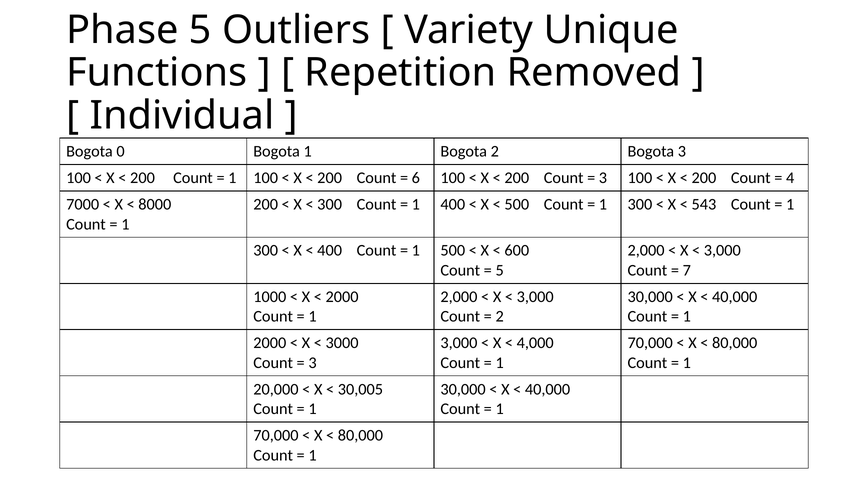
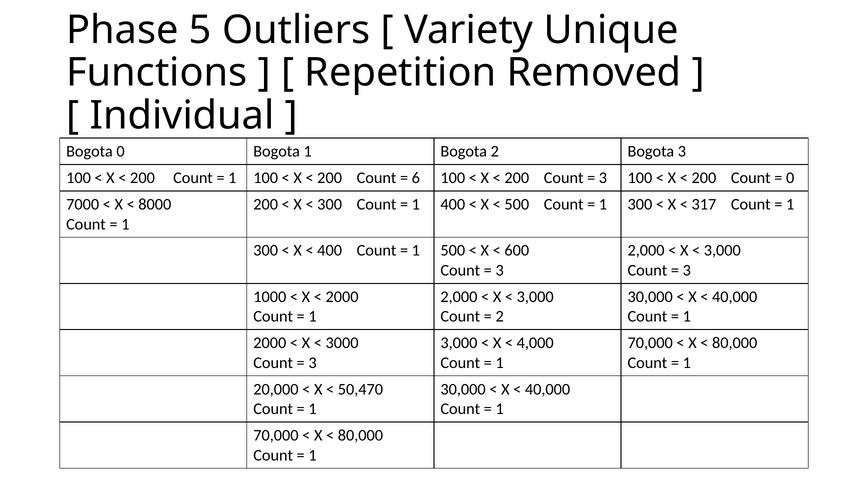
4: 4 -> 0 (790, 178)
543: 543 -> 317 (704, 204)
5: 5 -> 3 (500, 271)
7: 7 -> 3 (687, 271)
30,005: 30,005 -> 50,470 (360, 389)
